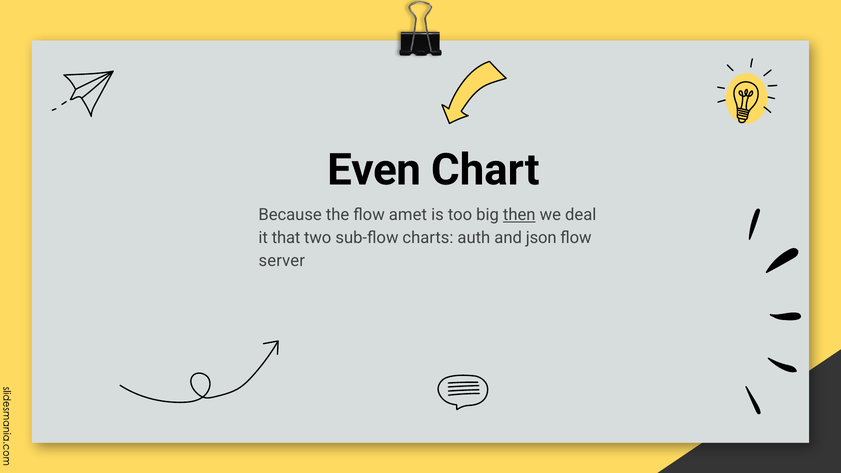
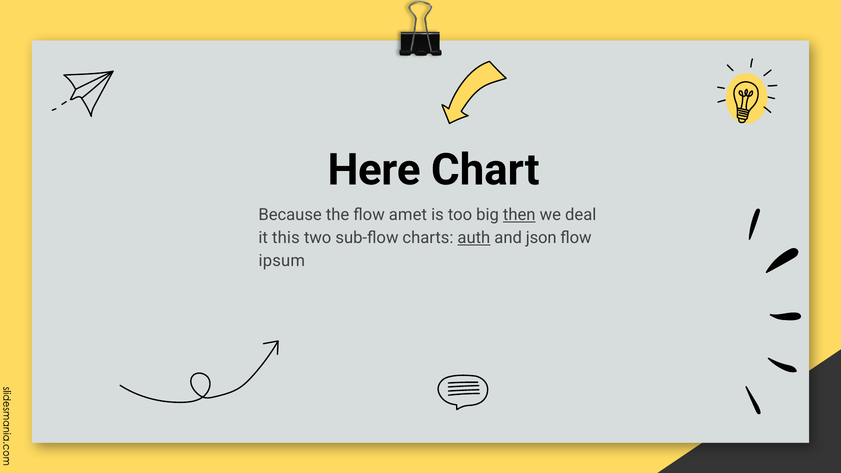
Even: Even -> Here (374, 170)
that: that -> this (286, 238)
auth underline: none -> present (474, 238)
server: server -> ipsum (282, 261)
